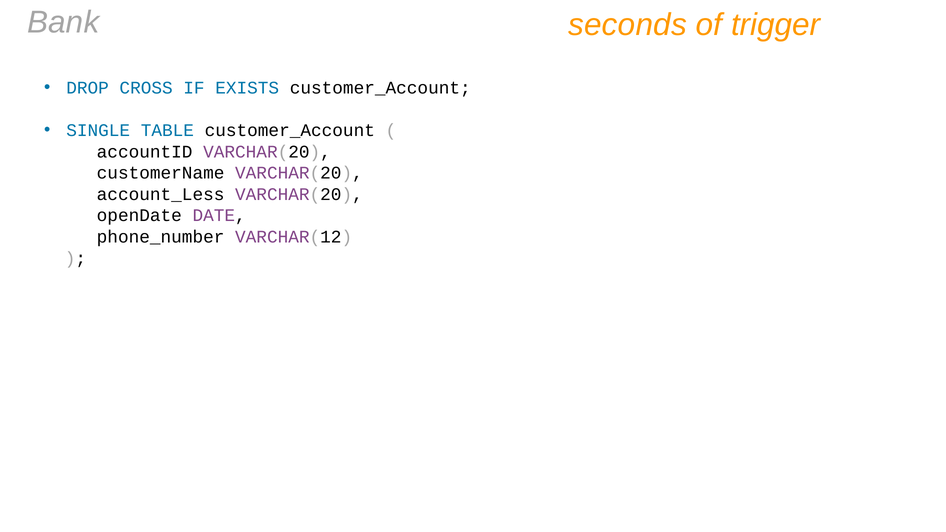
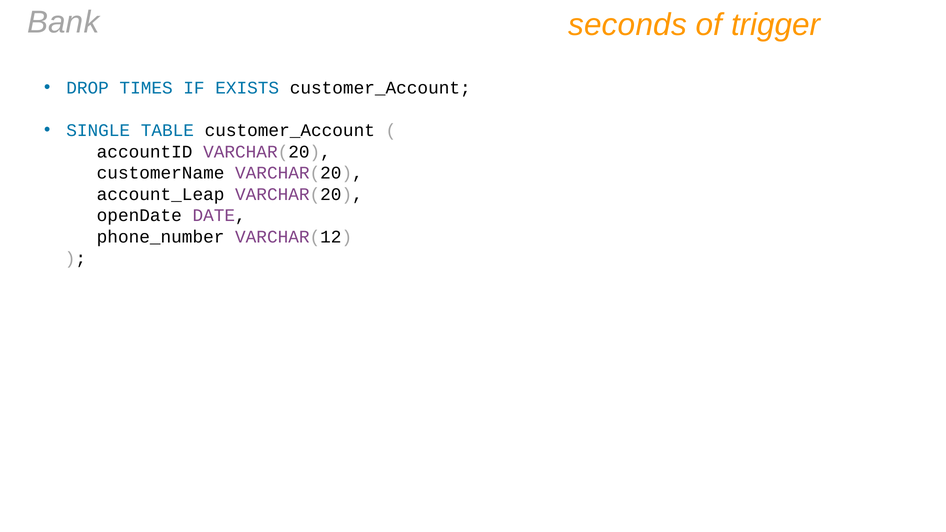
CROSS: CROSS -> TIMES (146, 88)
account_Less: account_Less -> account_Leap (161, 194)
